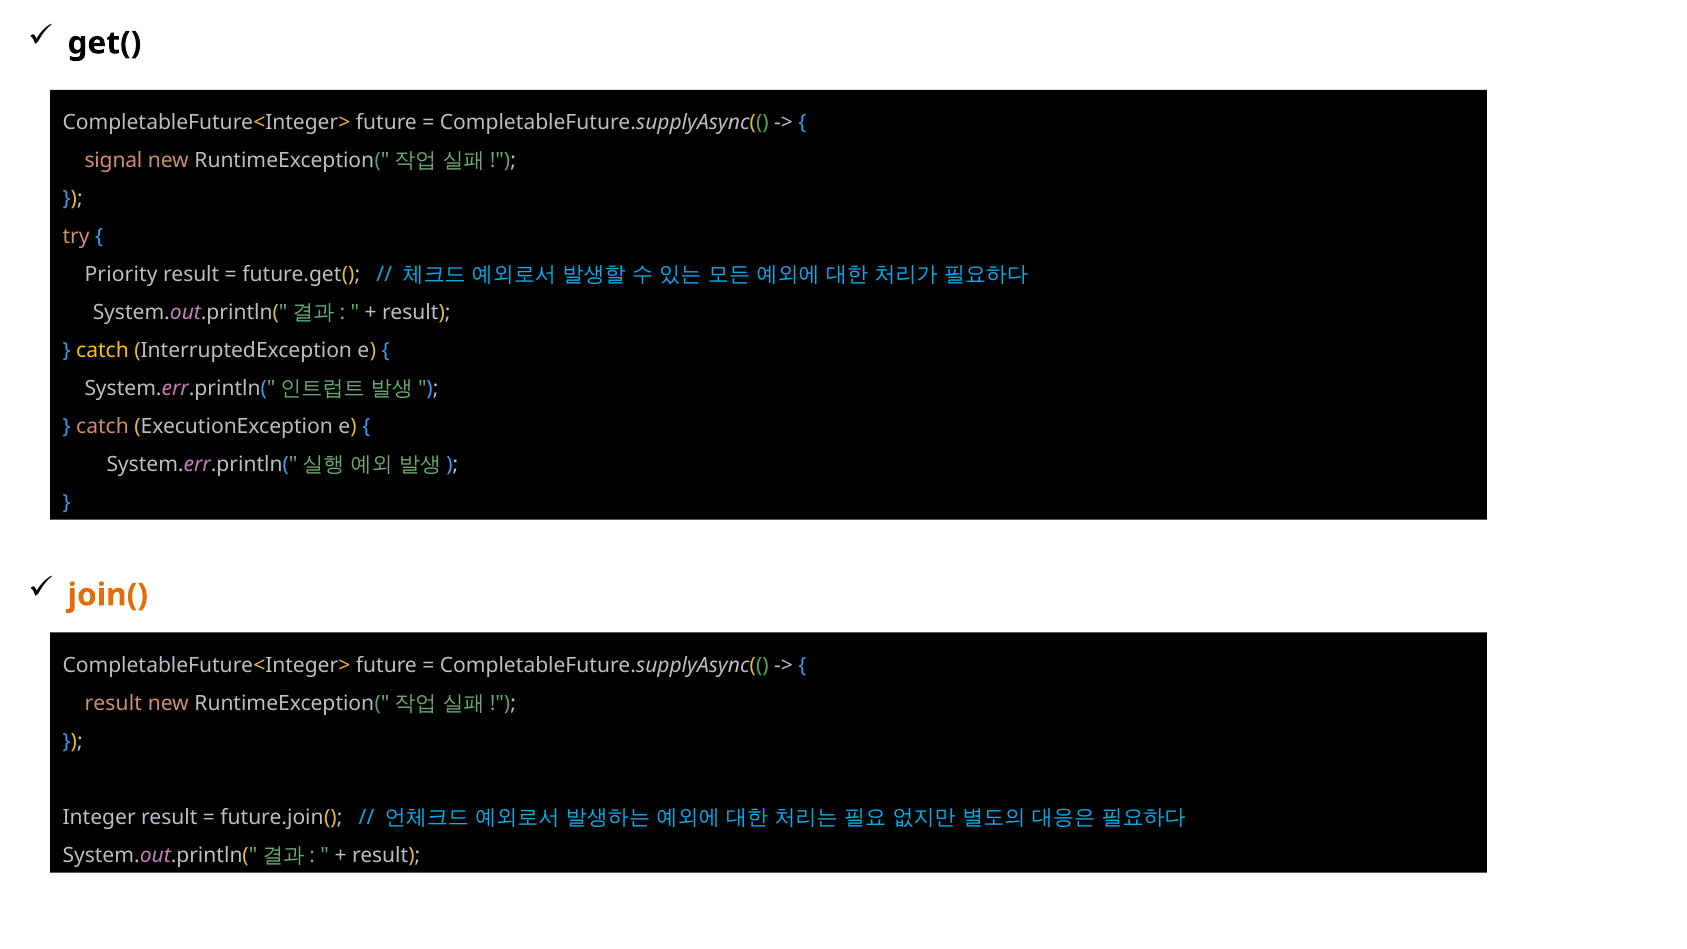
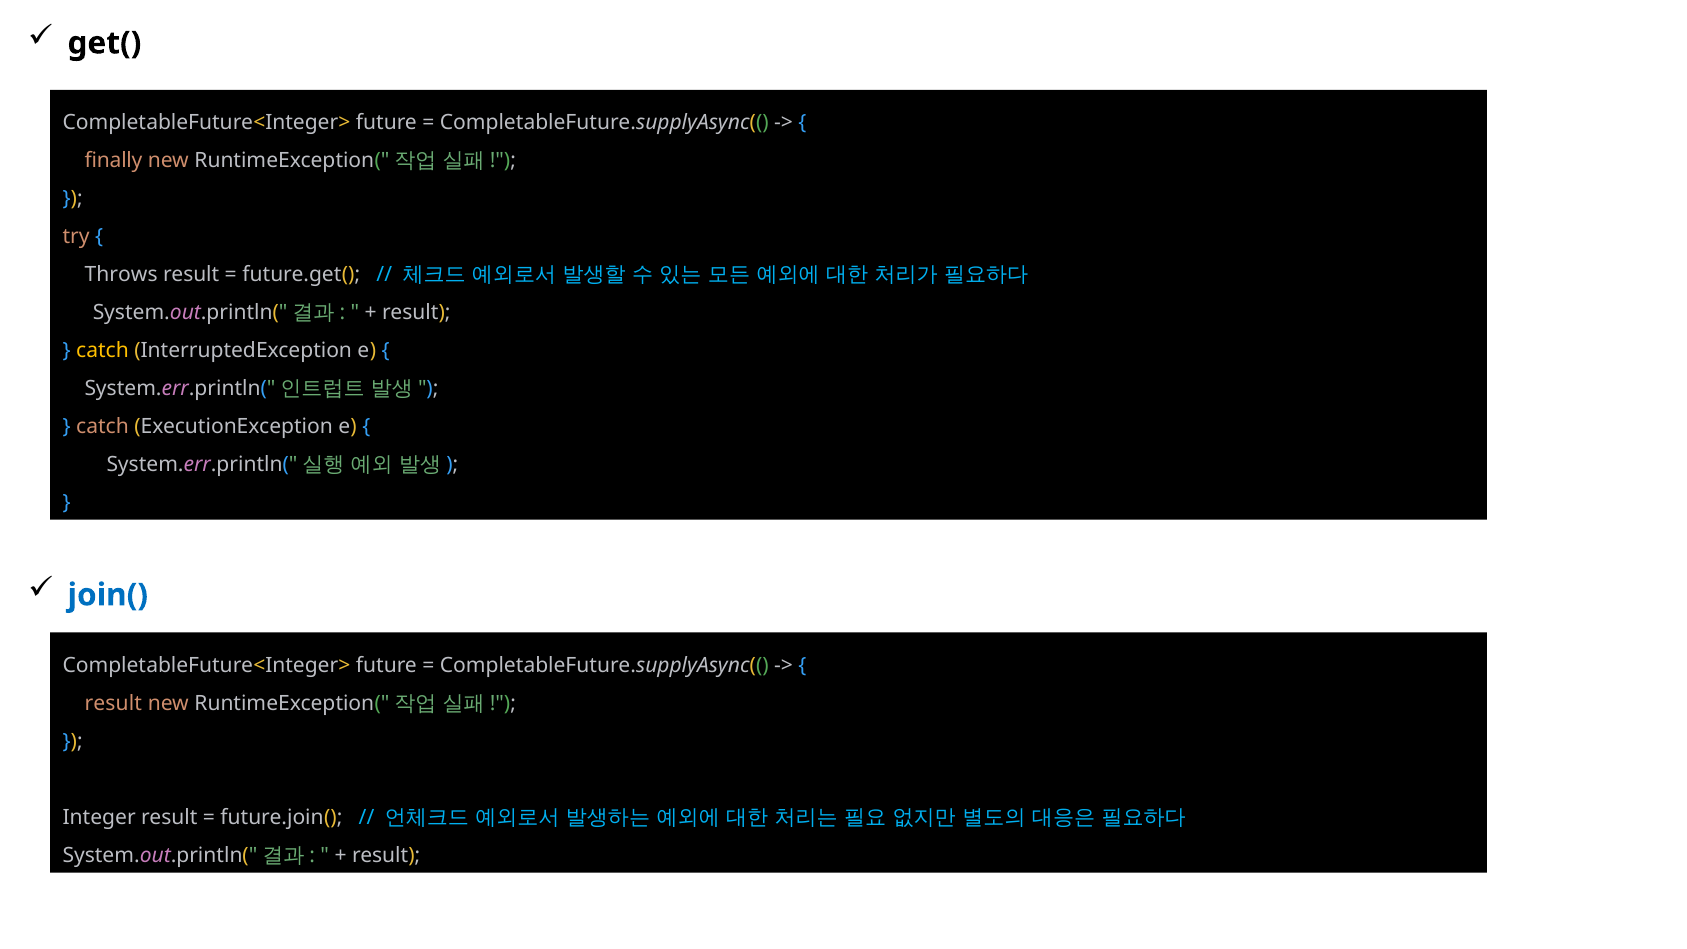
signal: signal -> finally (114, 161)
Priority: Priority -> Throws (121, 275)
join( colour: orange -> blue (108, 595)
